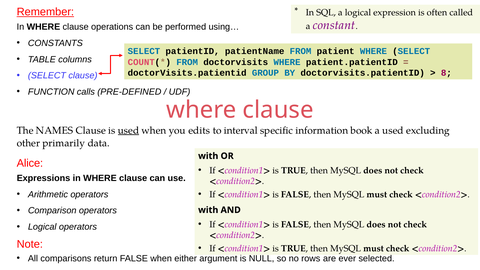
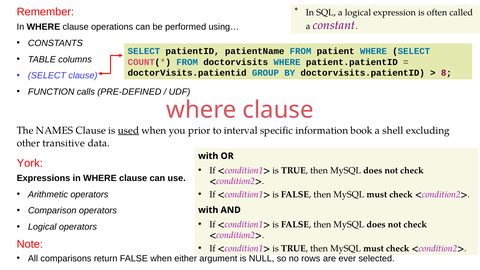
Remember underline: present -> none (45, 12)
edits: edits -> prior (199, 130)
a used: used -> shell (393, 130)
primarily: primarily -> transitive (64, 143)
Alice: Alice -> York (30, 163)
